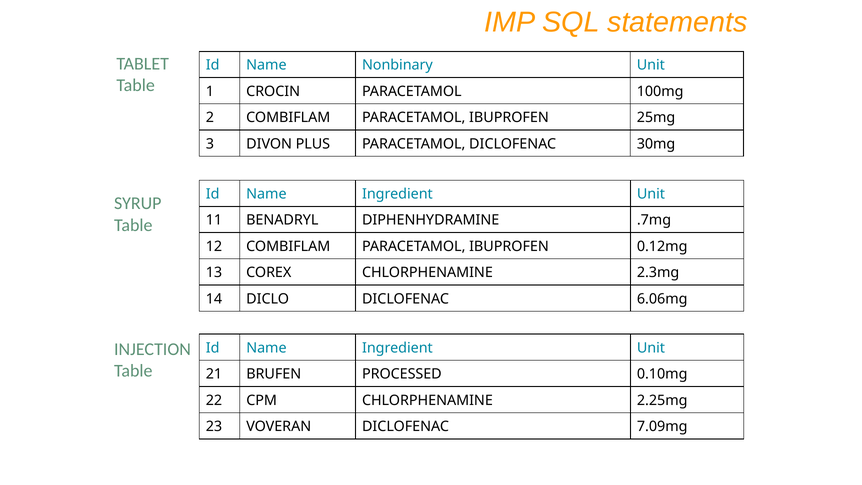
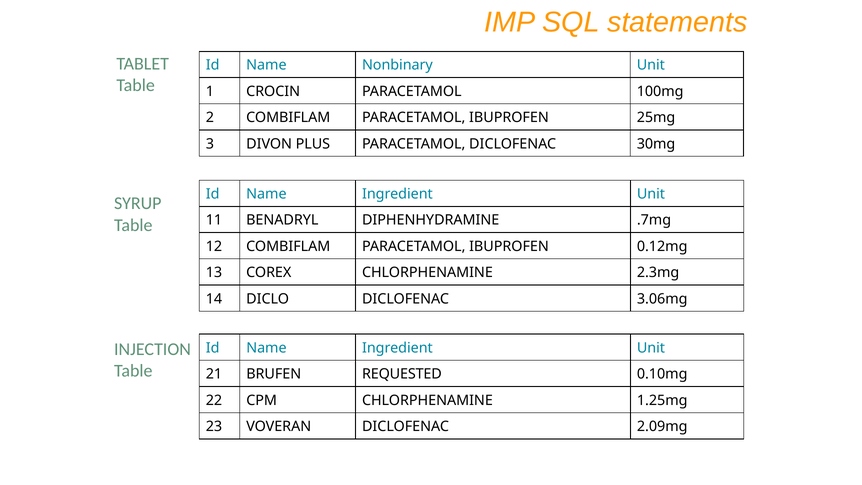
6.06mg: 6.06mg -> 3.06mg (662, 299)
PROCESSED: PROCESSED -> REQUESTED (402, 374)
2.25mg: 2.25mg -> 1.25mg (662, 400)
7.09mg: 7.09mg -> 2.09mg (662, 426)
